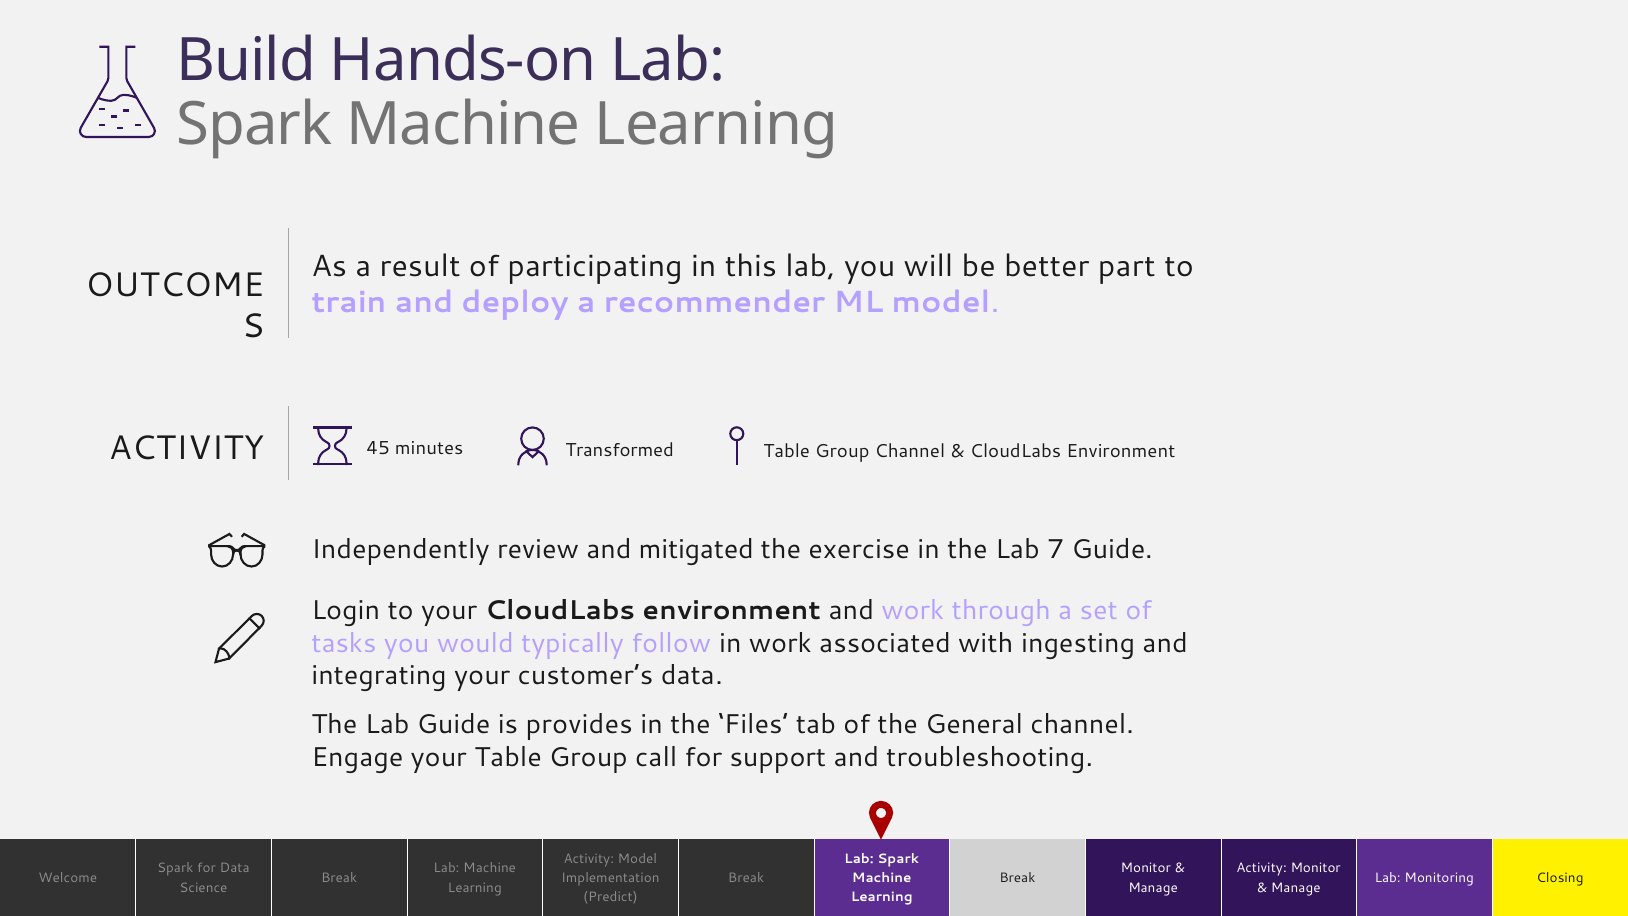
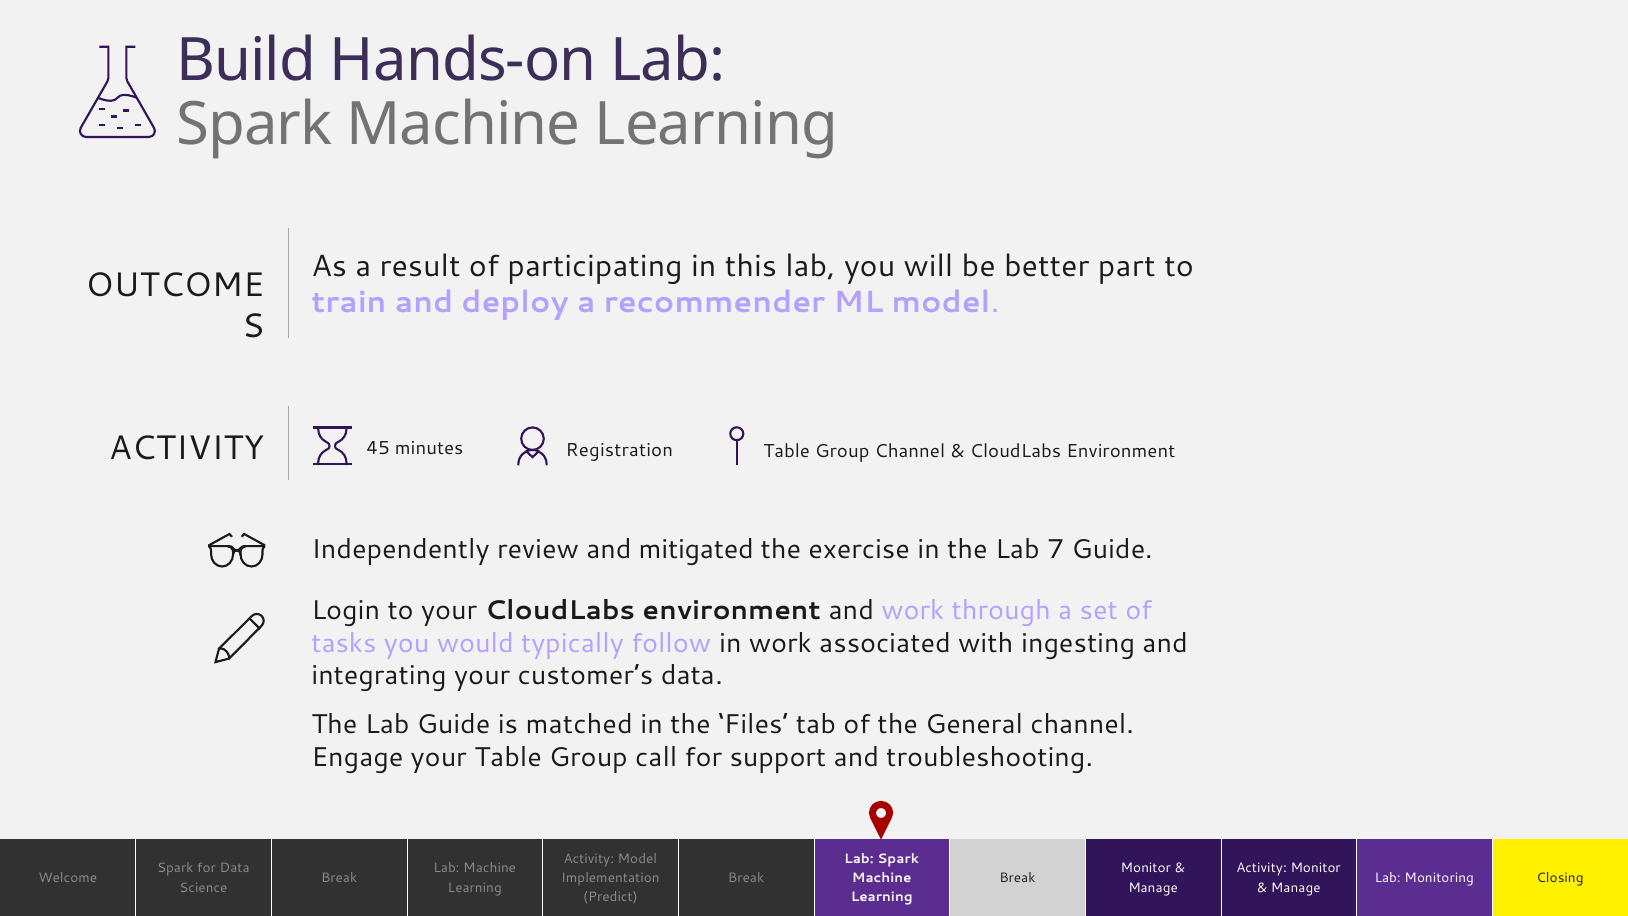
Transformed: Transformed -> Registration (619, 450)
provides: provides -> matched (579, 724)
